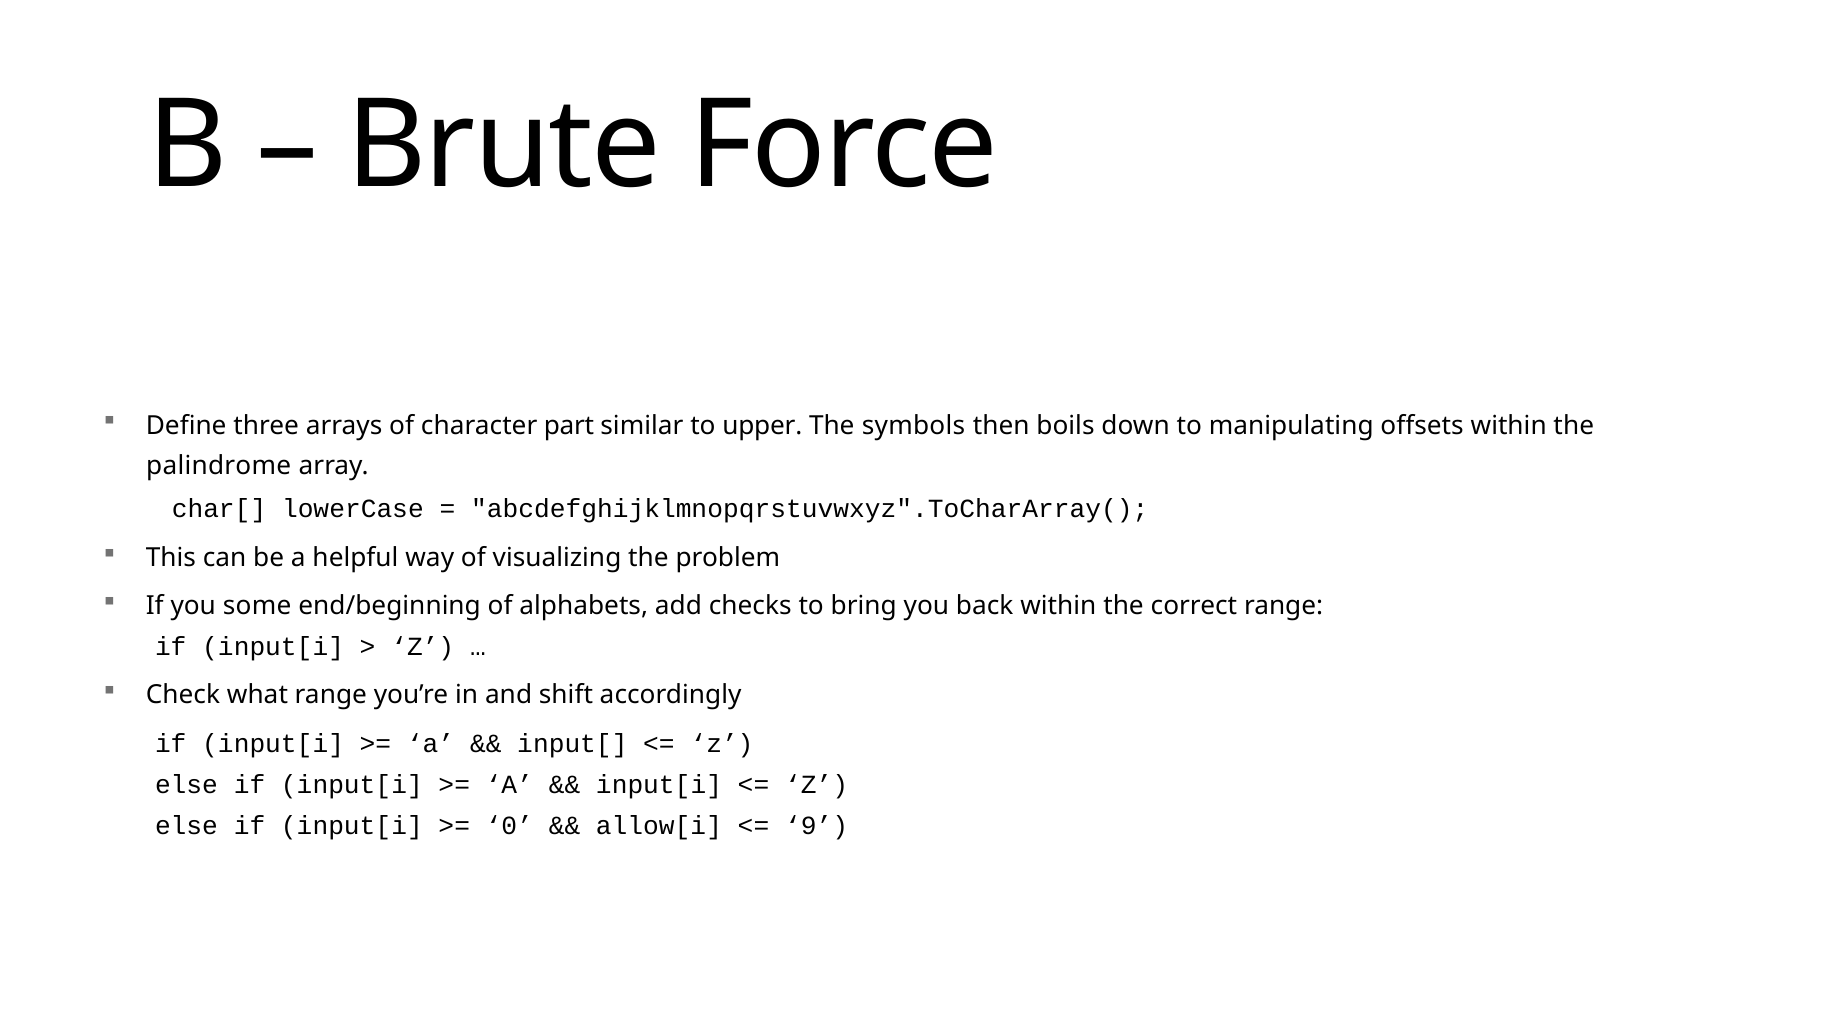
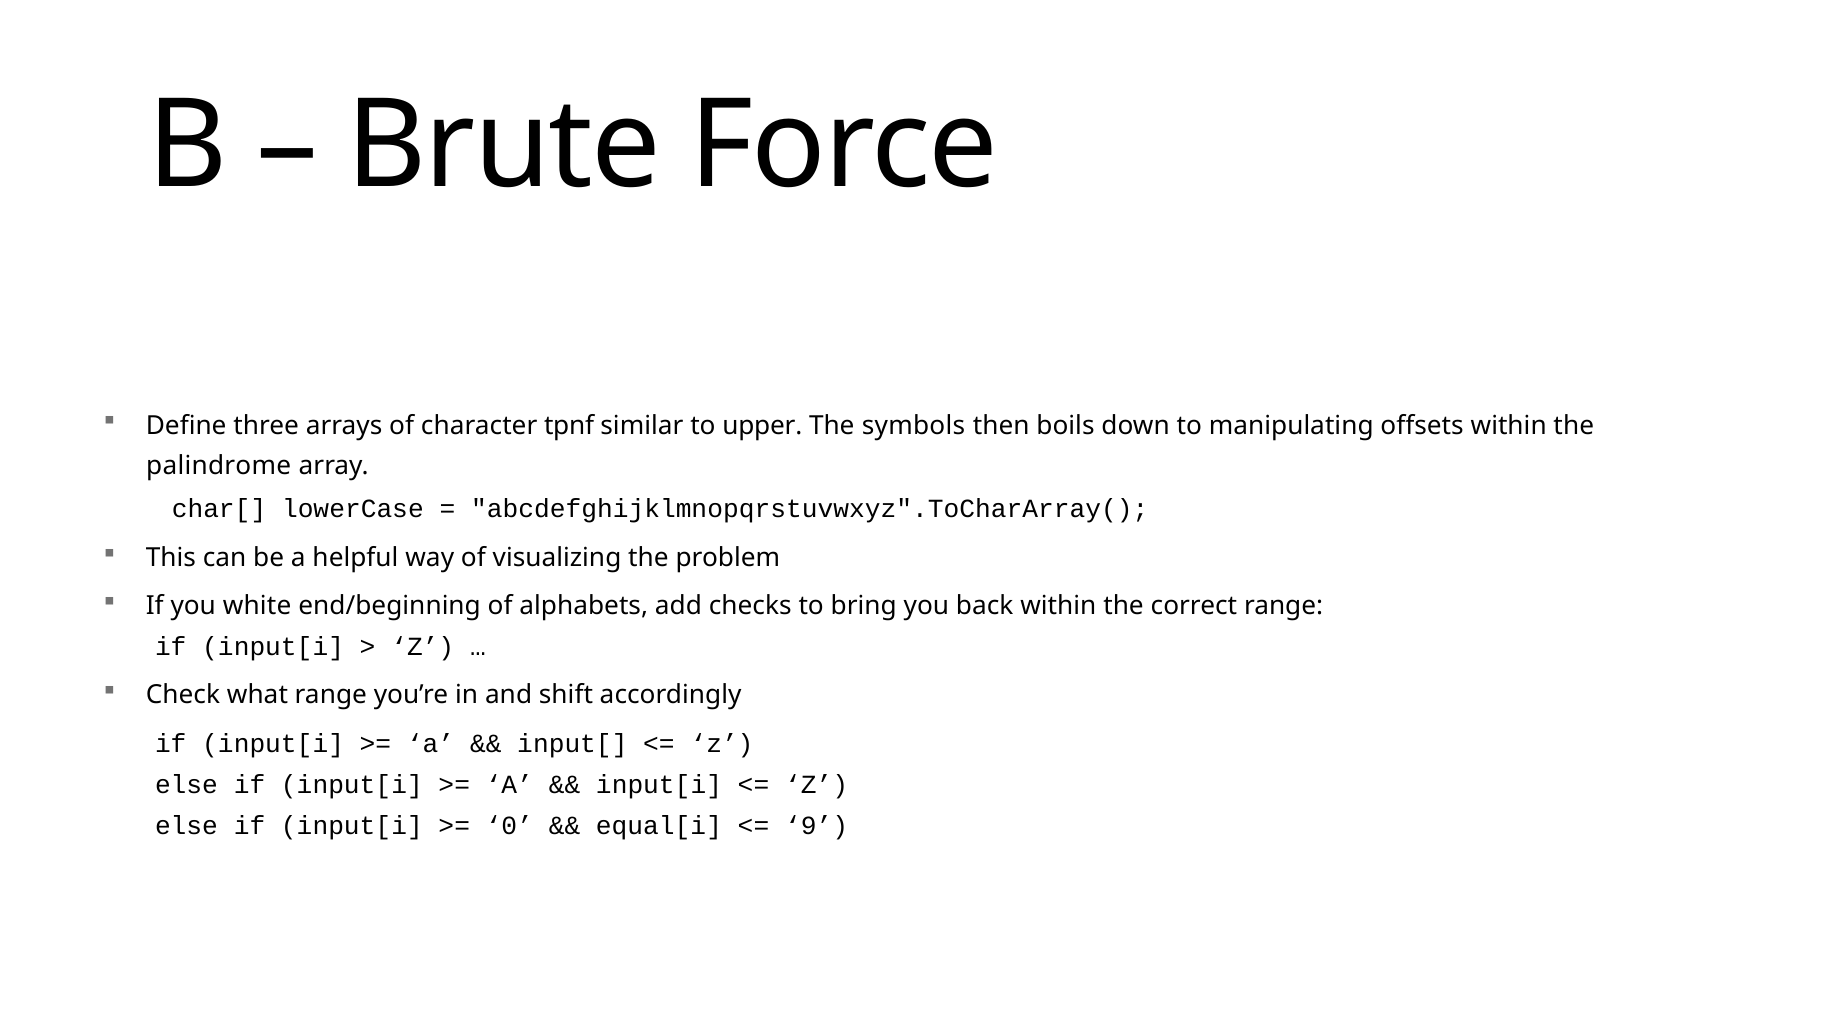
part: part -> tpnf (569, 425)
some: some -> white (257, 606)
allow[i: allow[i -> equal[i (659, 826)
